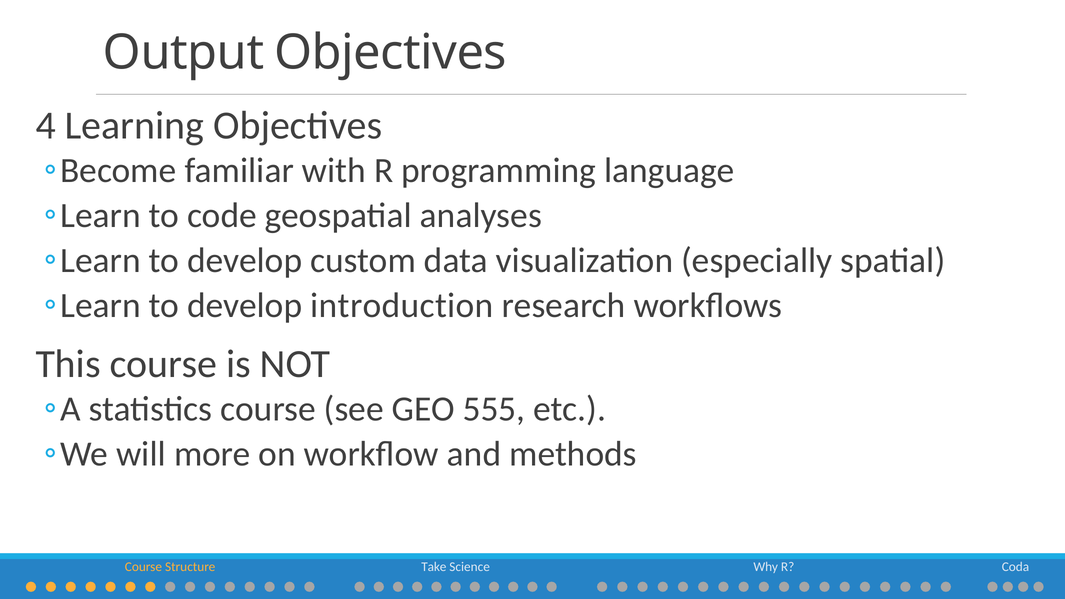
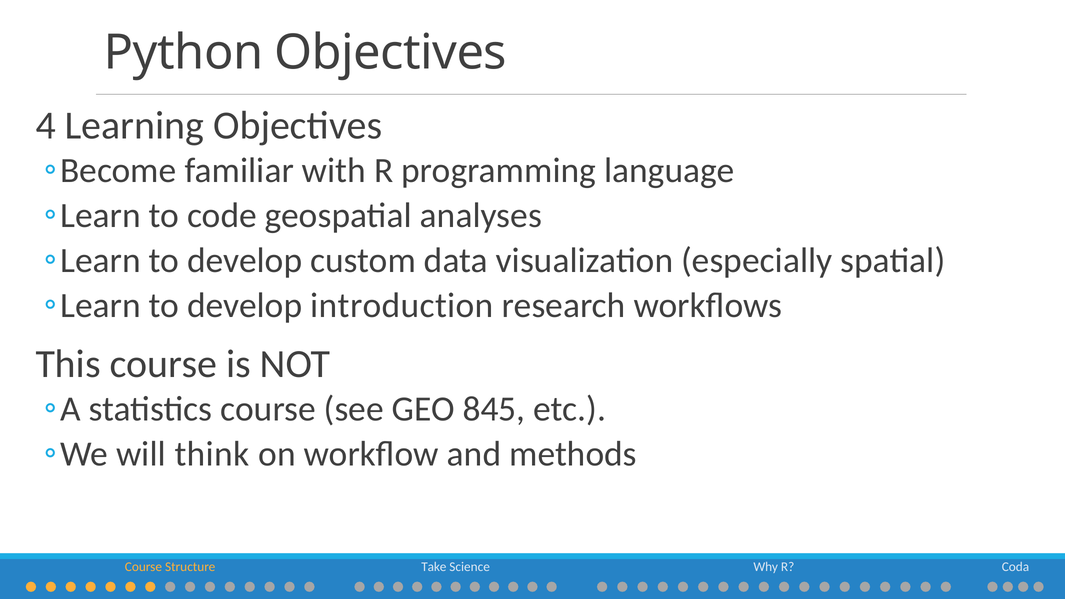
Output: Output -> Python (184, 53)
555: 555 -> 845 (494, 409)
more: more -> think (212, 454)
